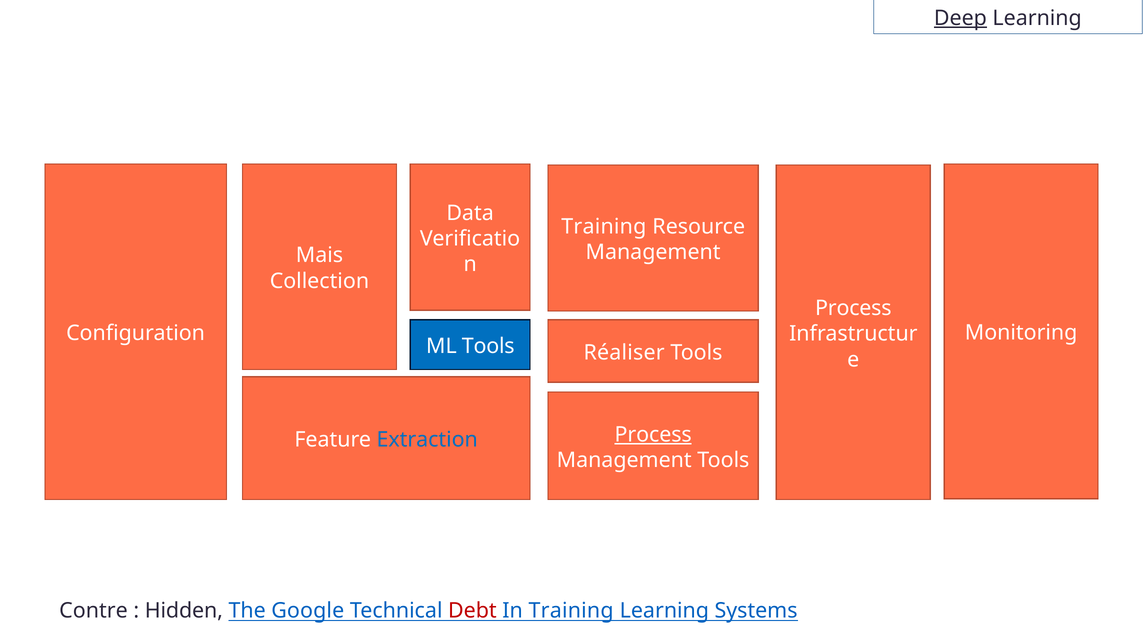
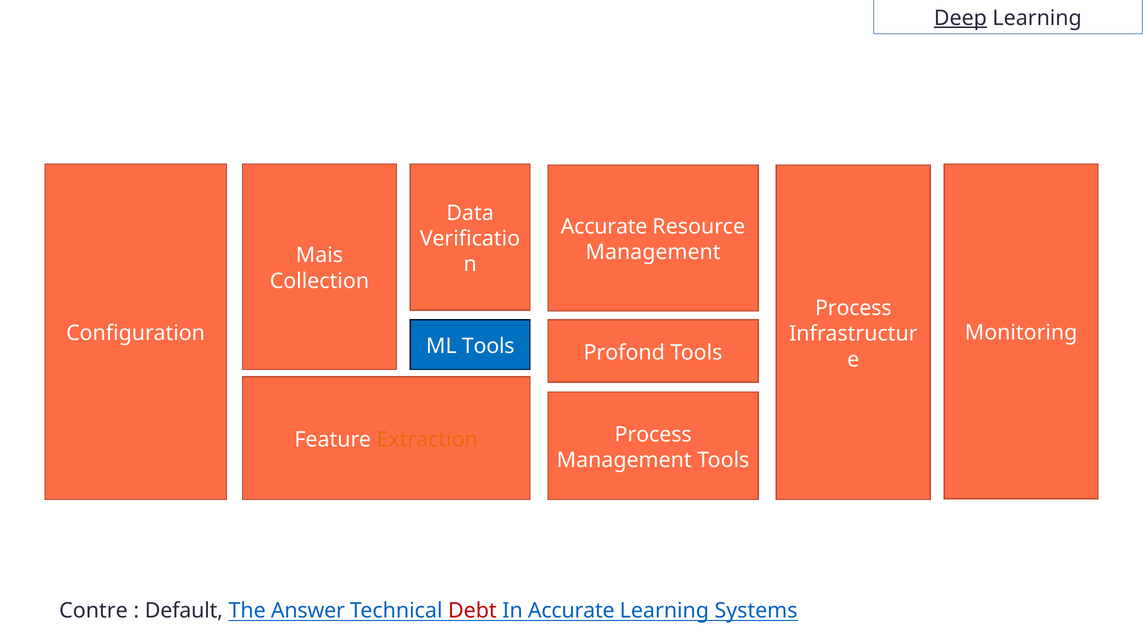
Training: Training -> Accurate (604, 227)
Réaliser: Réaliser -> Profond (624, 352)
Process underline: present -> none (653, 434)
Extraction colour: blue -> orange (427, 440)
Hidden: Hidden -> Default (184, 611)
Google: Google -> Answer (308, 611)
In Training: Training -> Accurate (571, 611)
